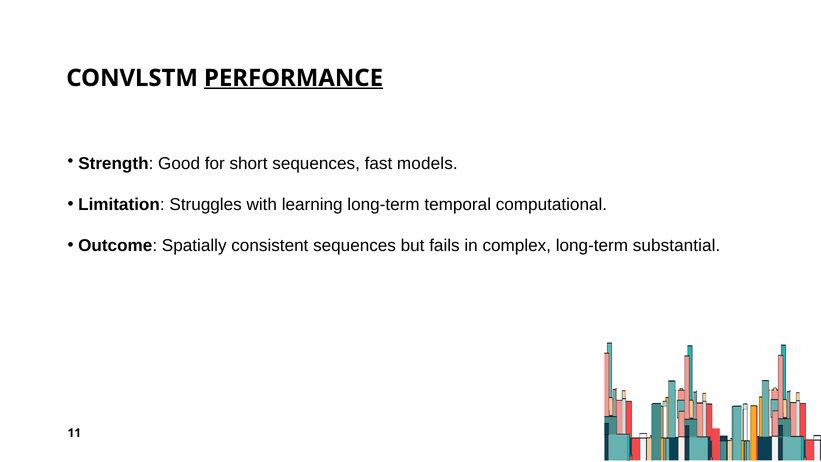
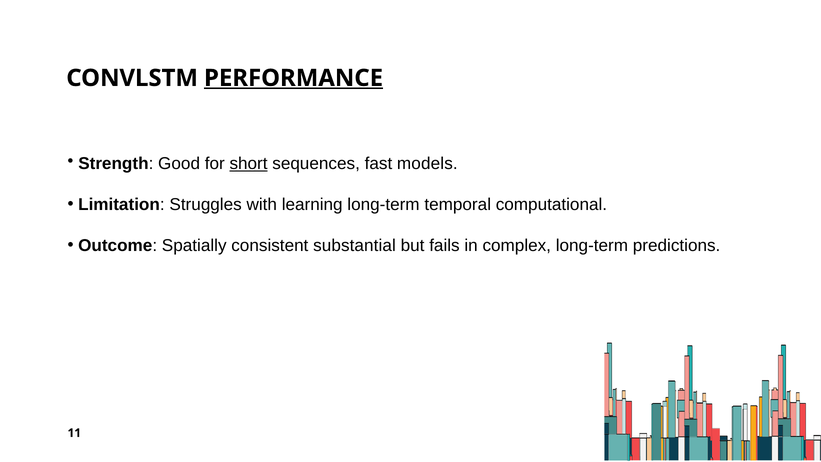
short underline: none -> present (249, 164)
consistent sequences: sequences -> substantial (354, 246)
substantial: substantial -> predictions (677, 246)
